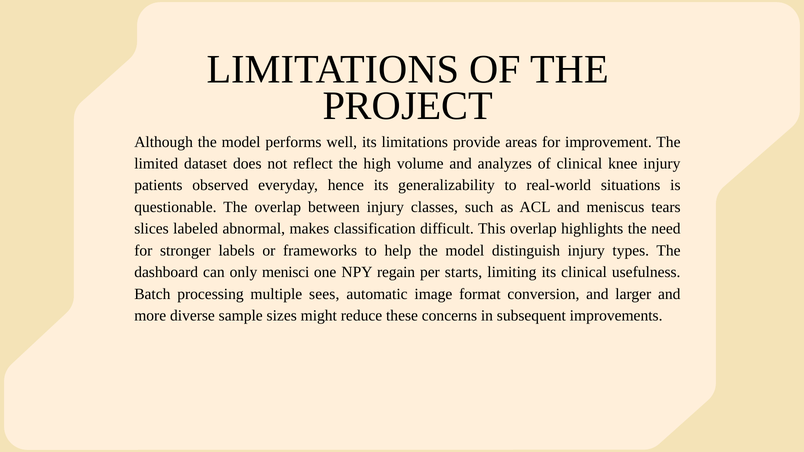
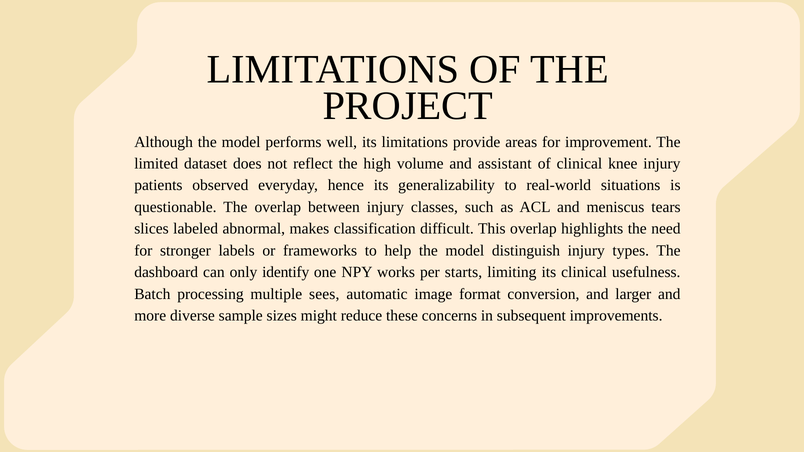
analyzes: analyzes -> assistant (505, 164)
menisci: menisci -> identify (286, 272)
regain: regain -> works (396, 272)
